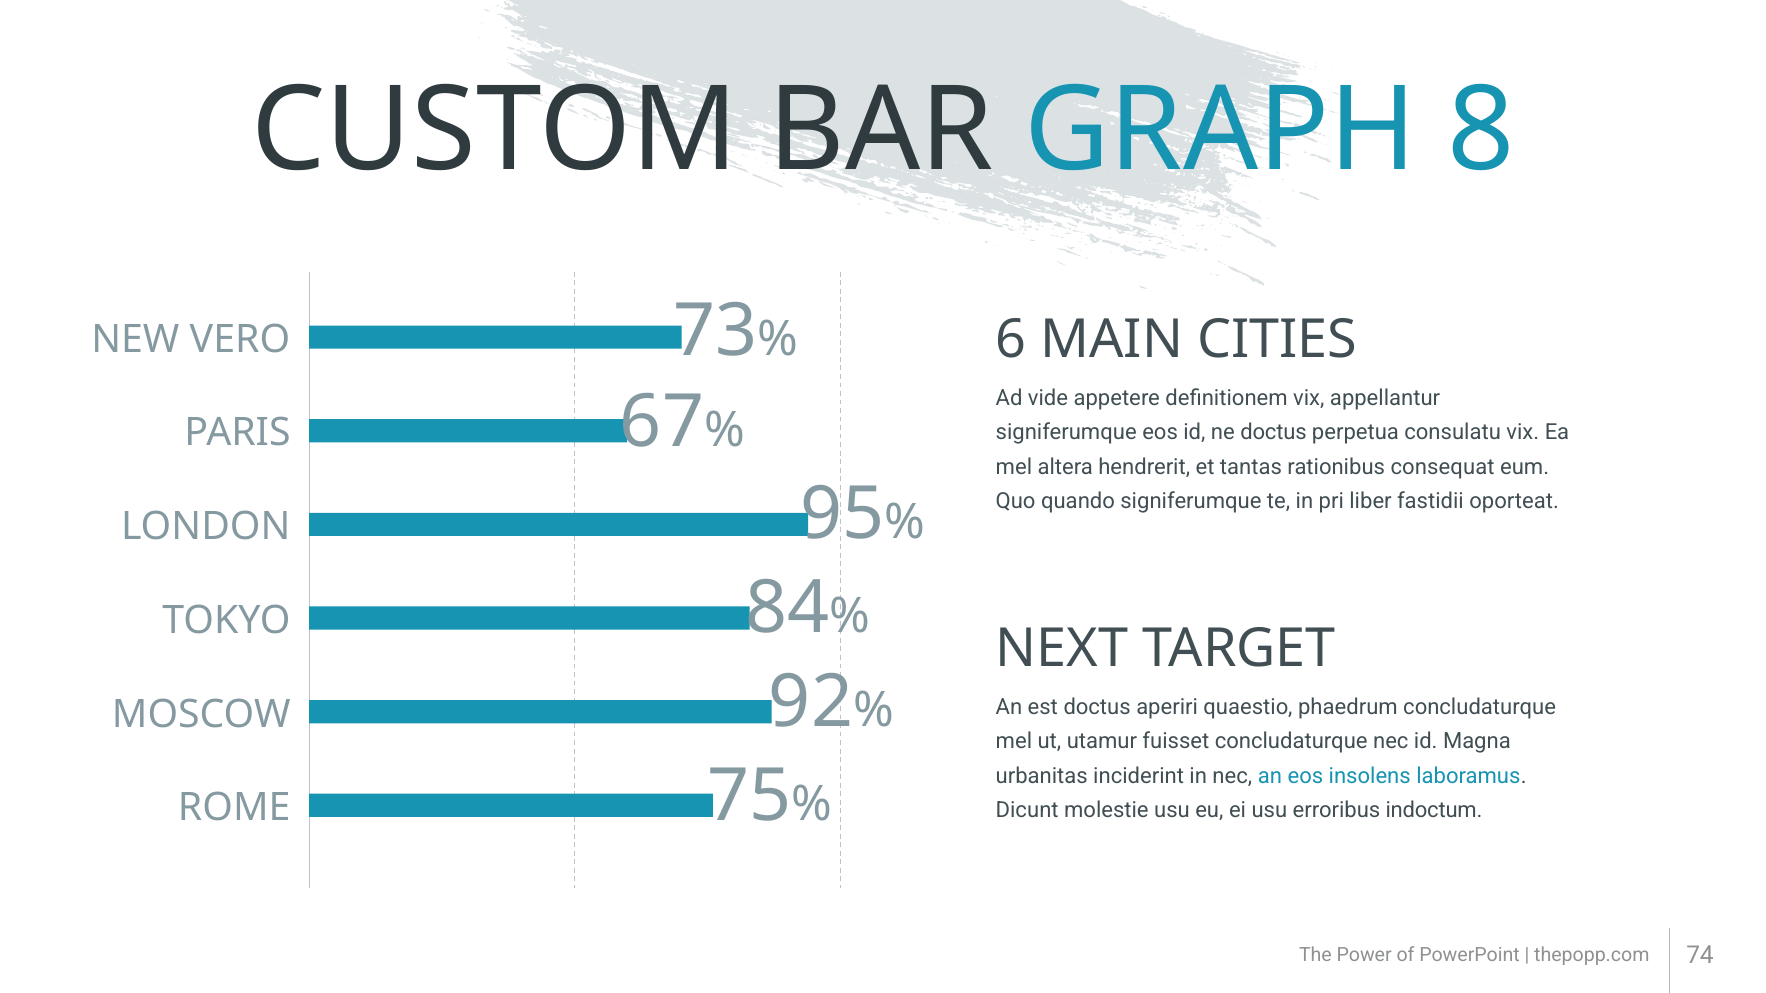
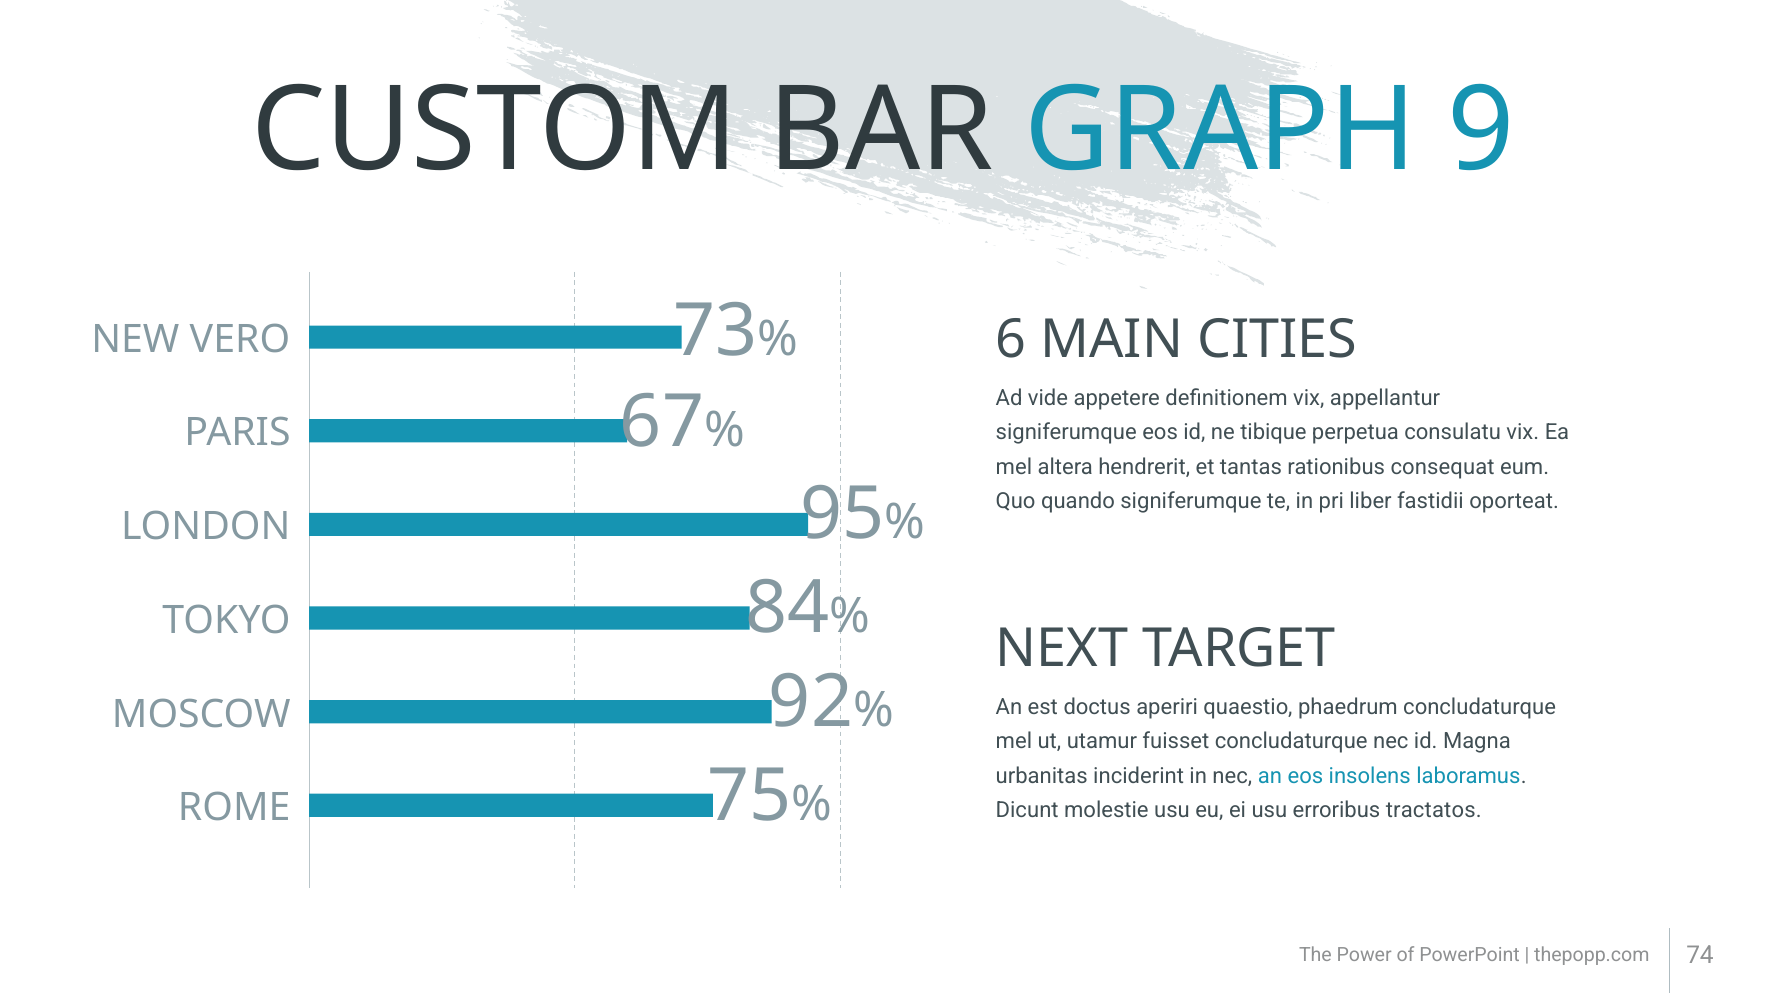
8: 8 -> 9 (1481, 131)
ne doctus: doctus -> tibique (1273, 433)
indoctum: indoctum -> tractatos (1434, 811)
